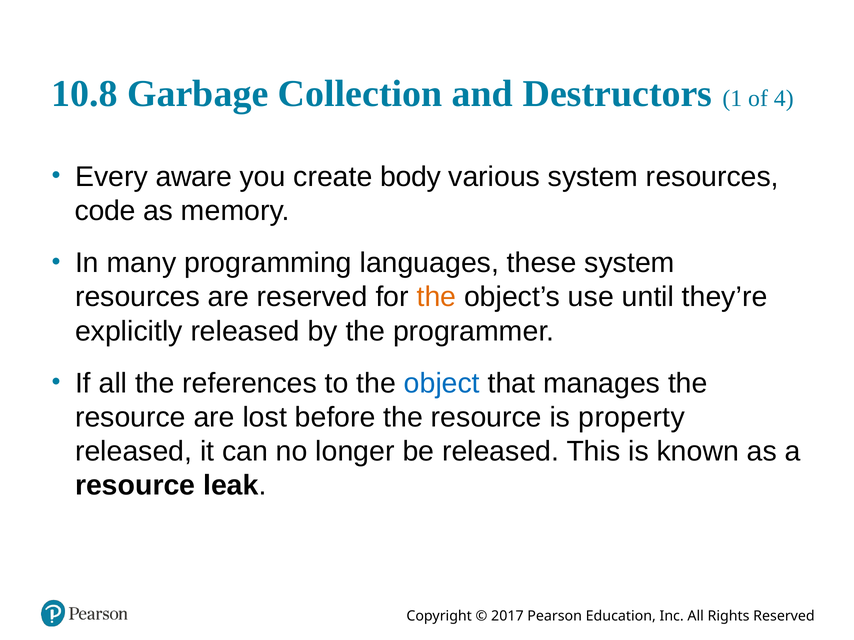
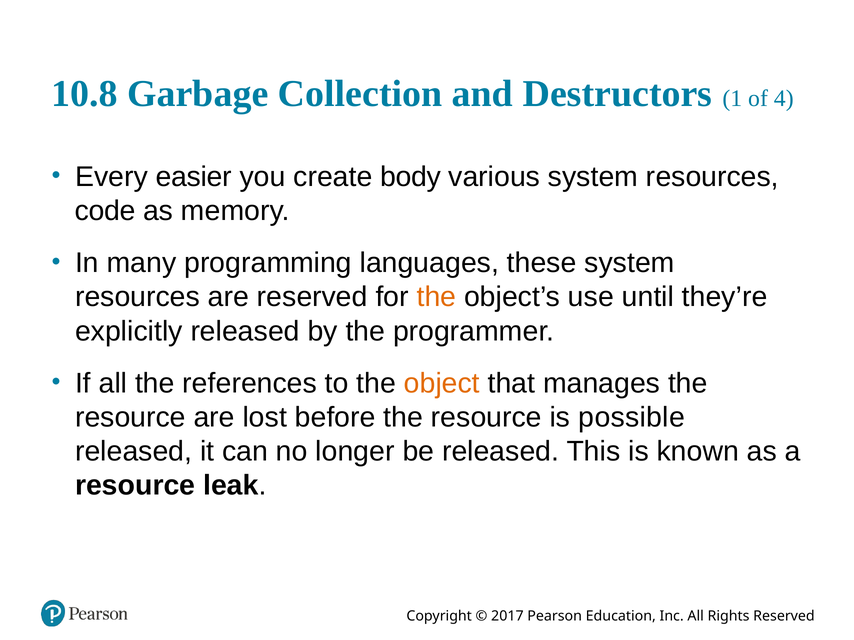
aware: aware -> easier (194, 177)
object colour: blue -> orange (442, 383)
property: property -> possible (632, 418)
